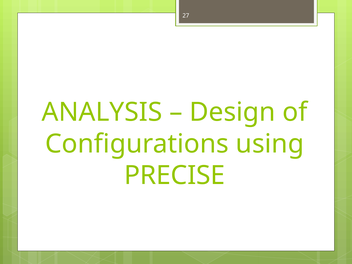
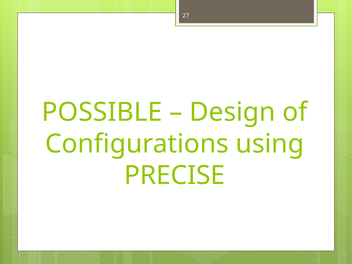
ANALYSIS: ANALYSIS -> POSSIBLE (102, 112)
